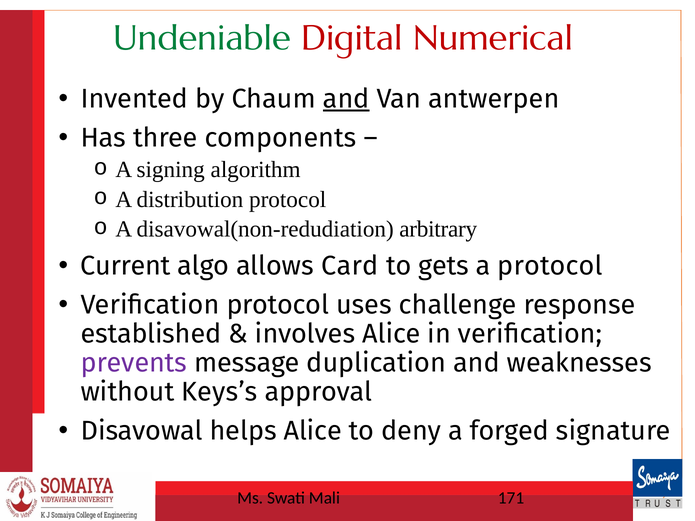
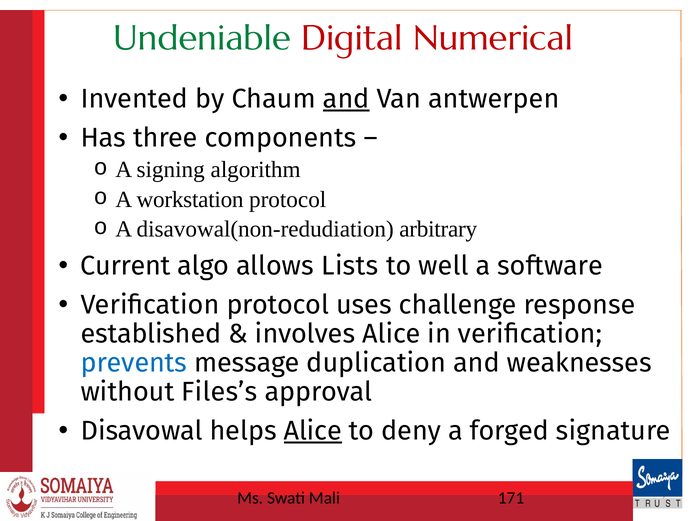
distribution: distribution -> workstation (190, 200)
Card: Card -> Lists (350, 266)
gets: gets -> well (444, 266)
a protocol: protocol -> software (550, 266)
prevents colour: purple -> blue (134, 363)
Keys’s: Keys’s -> Files’s (219, 392)
Alice underline: none -> present (313, 431)
